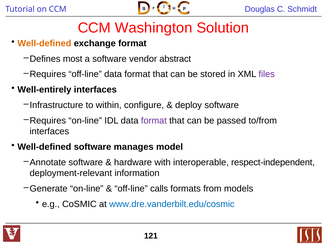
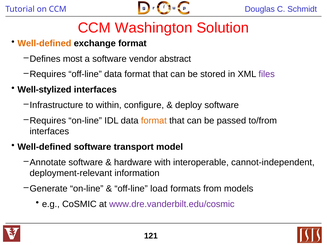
Well-entirely: Well-entirely -> Well-stylized (44, 90)
format colour: purple -> orange (154, 121)
manages: manages -> transport (134, 147)
respect-independent: respect-independent -> cannot-independent (273, 162)
calls: calls -> load (159, 189)
www.dre.vanderbilt.edu/cosmic colour: blue -> purple (172, 204)
